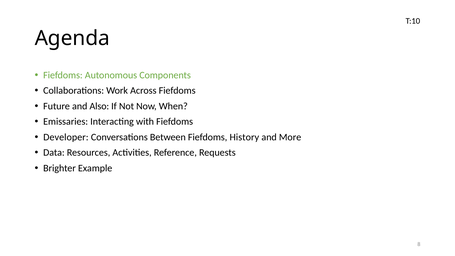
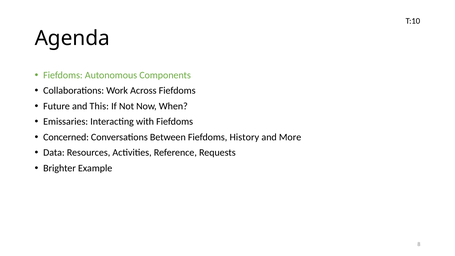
Also: Also -> This (99, 106)
Developer: Developer -> Concerned (66, 137)
